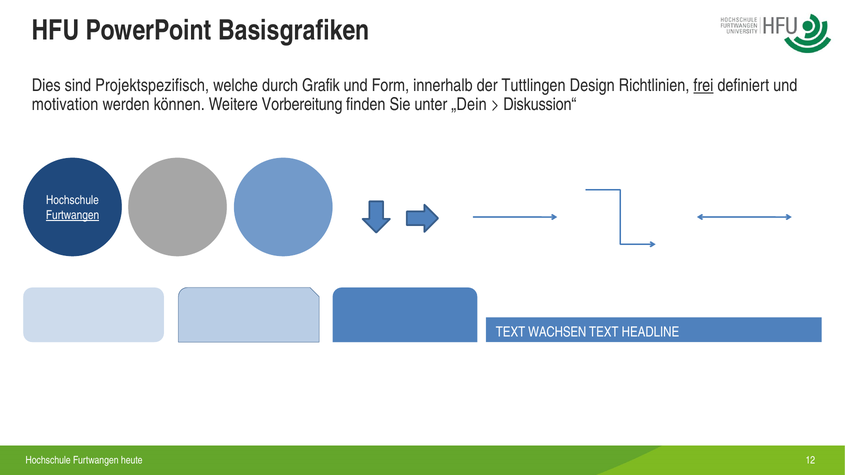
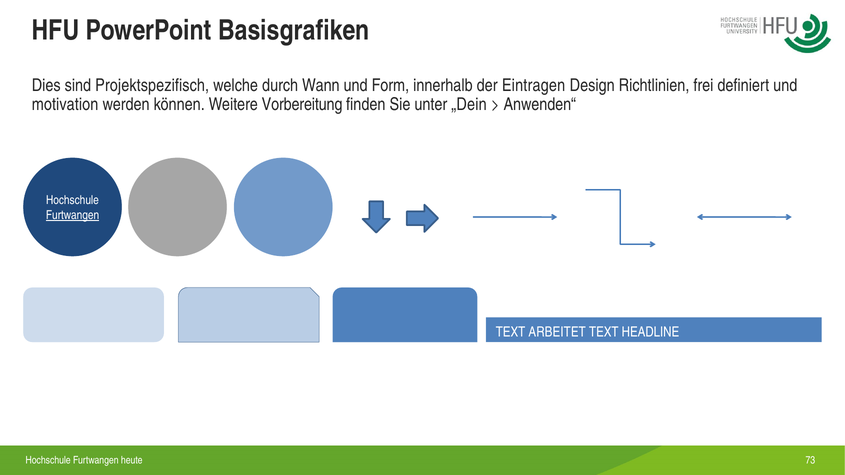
Grafik: Grafik -> Wann (321, 85)
Tuttlingen: Tuttlingen -> Eintragen (534, 85)
frei underline: present -> none (703, 85)
Diskussion“: Diskussion“ -> Anwenden“ (540, 104)
WACHSEN: WACHSEN -> ARBEITET (557, 332)
12: 12 -> 73 (810, 461)
